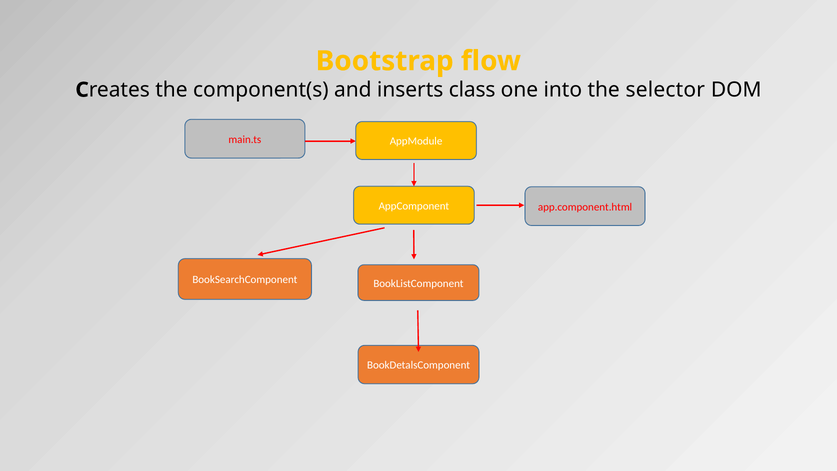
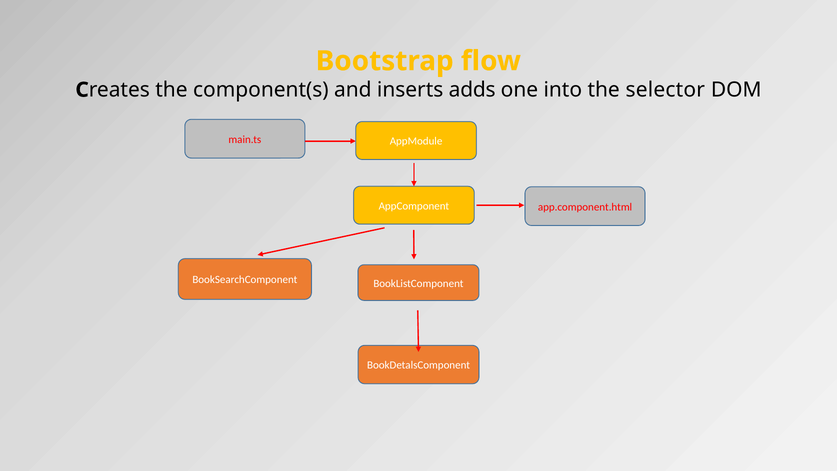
class: class -> adds (472, 90)
